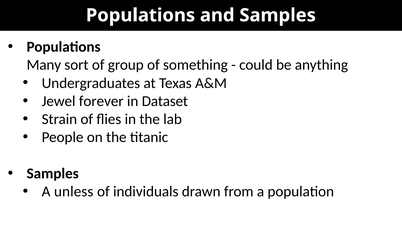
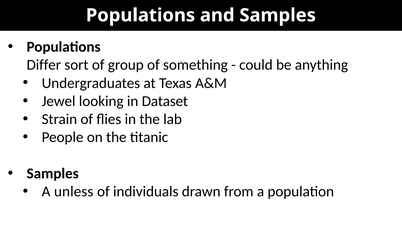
Many: Many -> Differ (44, 65)
forever: forever -> looking (101, 101)
